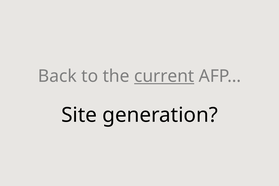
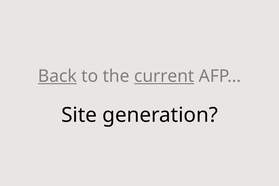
Back underline: none -> present (57, 76)
